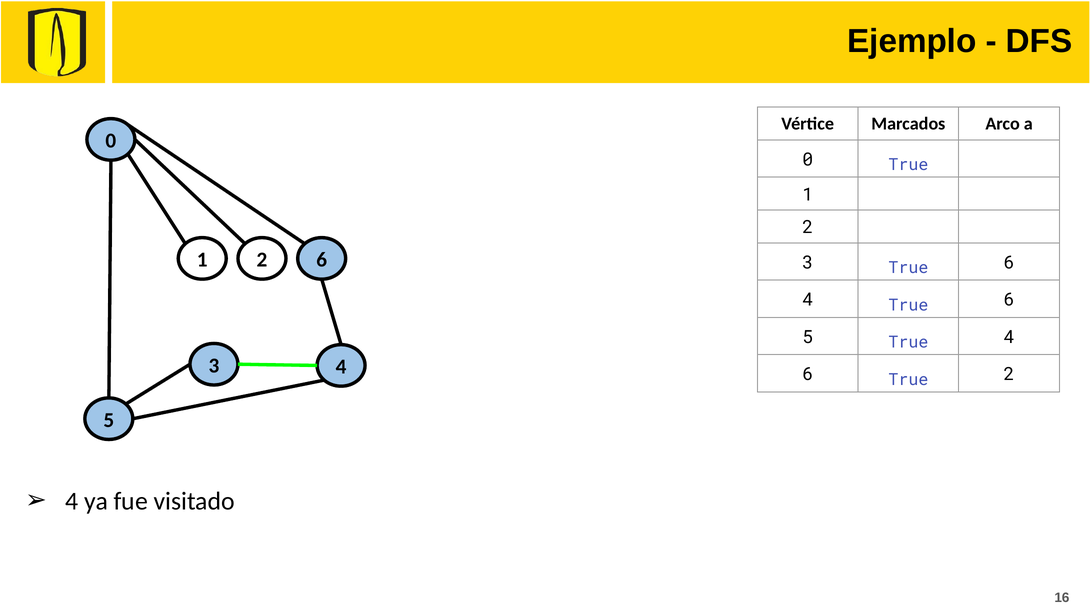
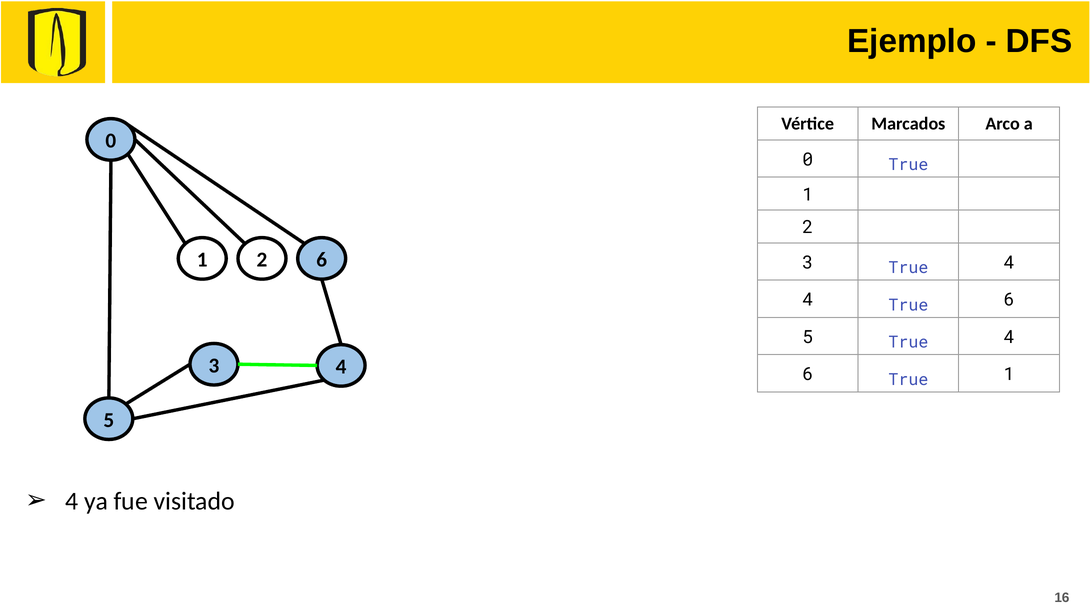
3 True 6: 6 -> 4 (1009, 263)
6 True 2: 2 -> 1 (1009, 374)
